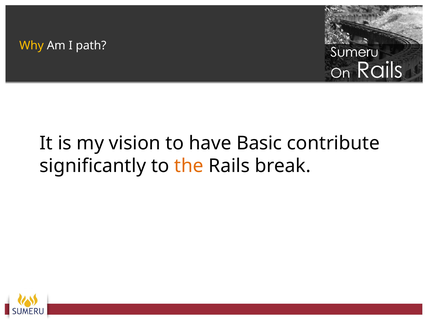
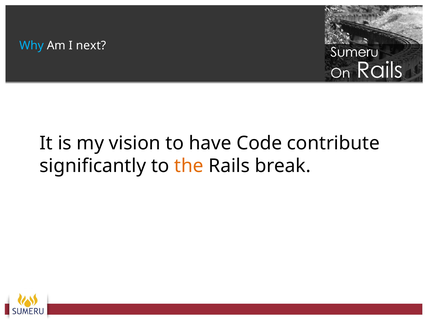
Why colour: yellow -> light blue (32, 46)
path: path -> next (91, 46)
Basic: Basic -> Code (259, 143)
